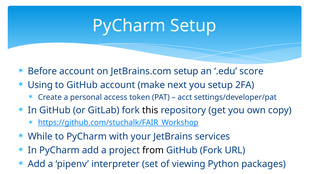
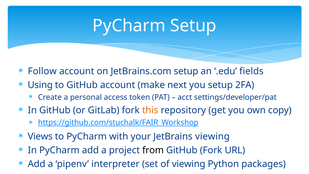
Before: Before -> Follow (42, 71)
score: score -> fields (251, 71)
this colour: black -> orange (150, 110)
While: While -> Views (40, 136)
JetBrains services: services -> viewing (212, 136)
